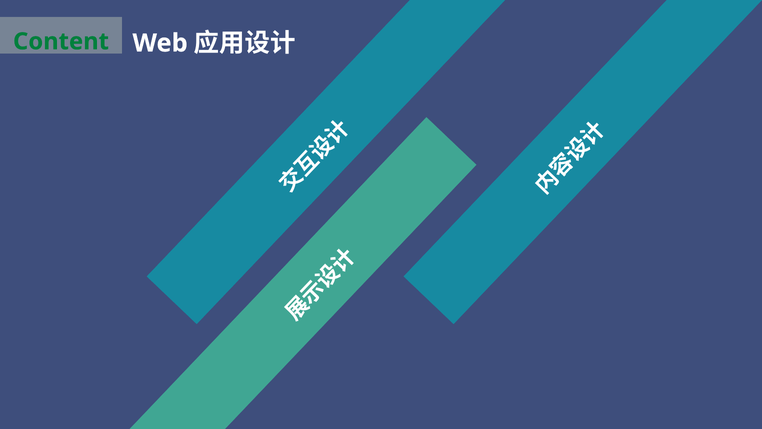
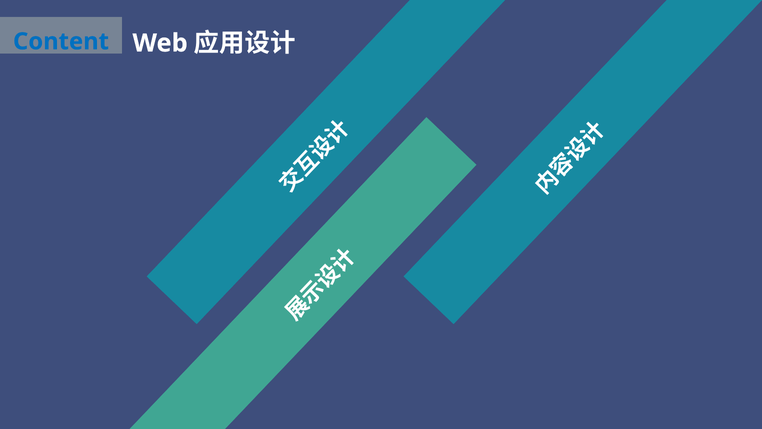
Content colour: green -> blue (61, 41)
